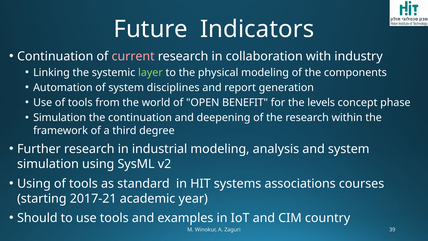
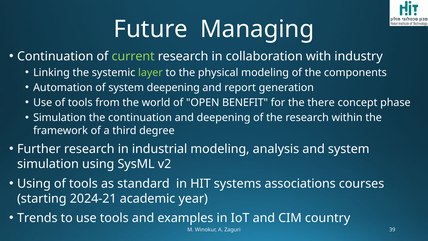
Indicators: Indicators -> Managing (257, 29)
current colour: pink -> light green (133, 56)
system disciplines: disciplines -> deepening (173, 88)
levels: levels -> there (321, 103)
2017-21: 2017-21 -> 2024-21 (93, 198)
Should: Should -> Trends (37, 218)
